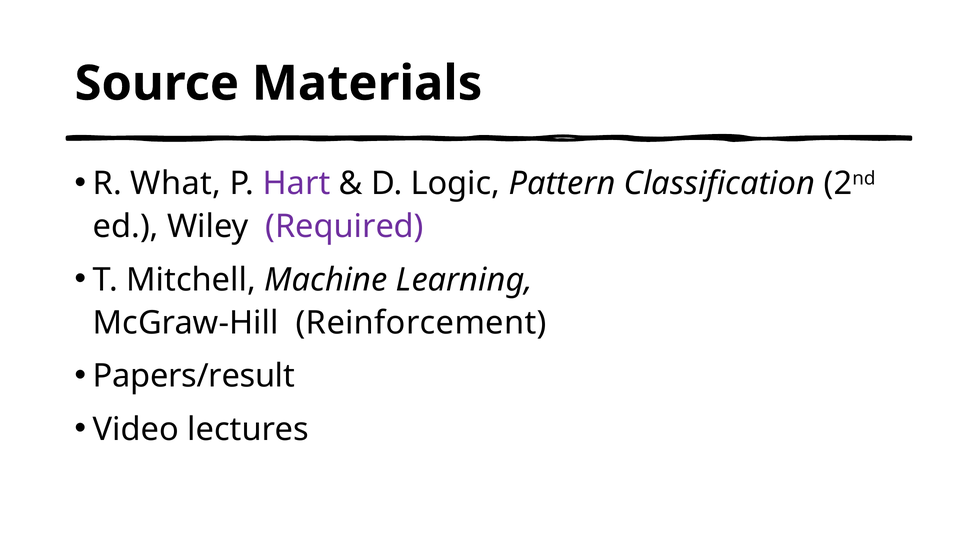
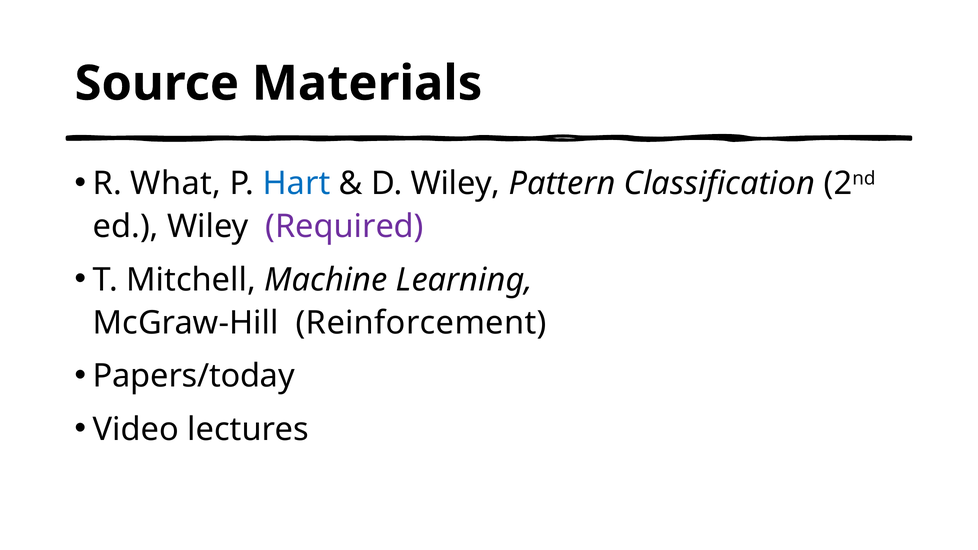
Hart colour: purple -> blue (296, 184)
D Logic: Logic -> Wiley (456, 184)
Papers/result: Papers/result -> Papers/today (194, 376)
